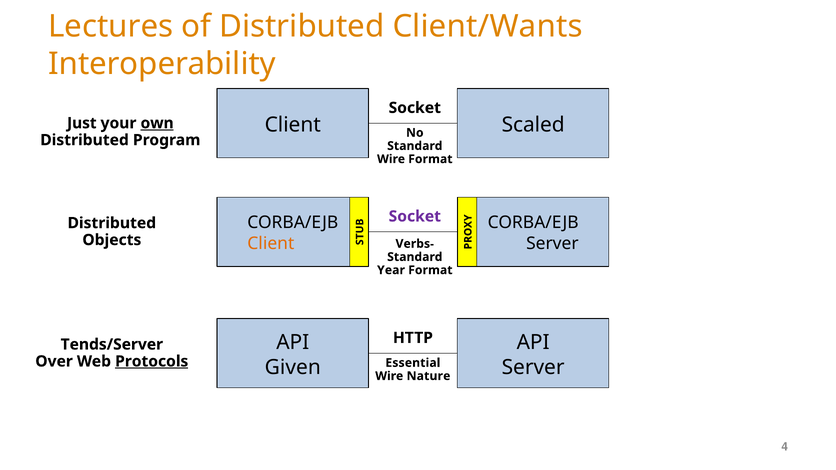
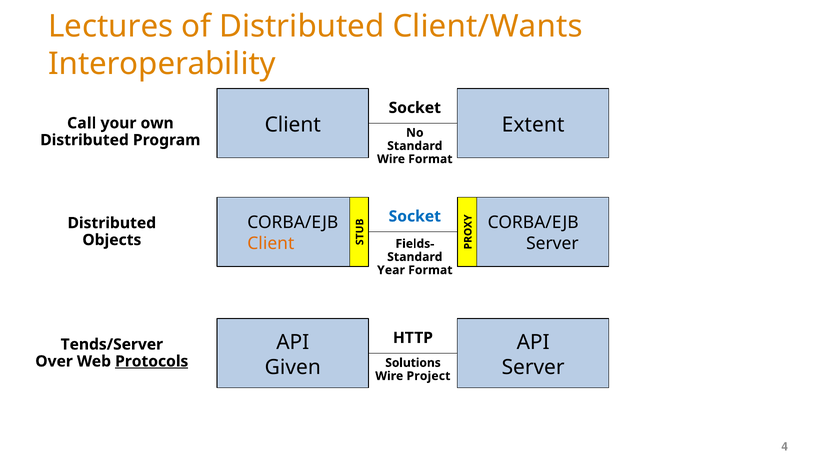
Scaled: Scaled -> Extent (533, 125)
Just: Just -> Call (82, 123)
own underline: present -> none (157, 123)
Socket colour: purple -> blue (415, 216)
Verbs-: Verbs- -> Fields- (415, 244)
Essential: Essential -> Solutions (413, 363)
Nature: Nature -> Project (428, 376)
